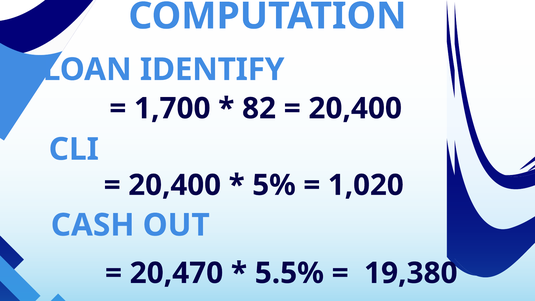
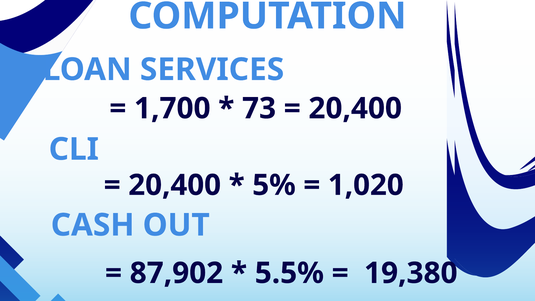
IDENTIFY: IDENTIFY -> SERVICES (212, 70)
82: 82 -> 73 (259, 108)
20,470: 20,470 -> 87,902 (176, 273)
